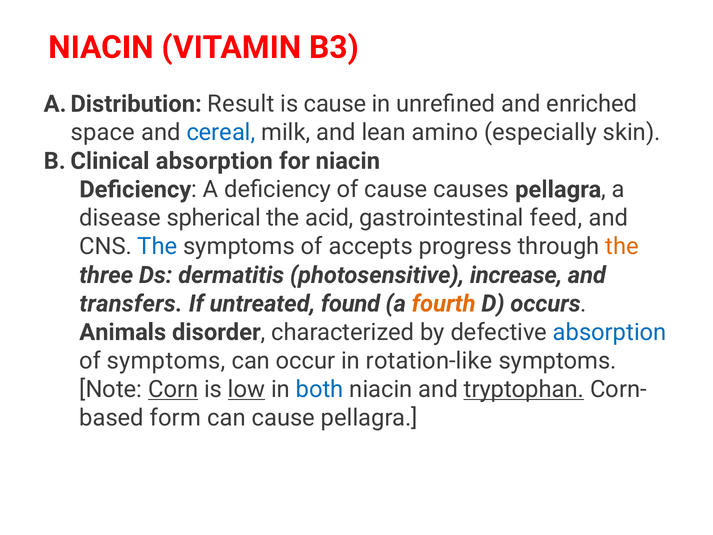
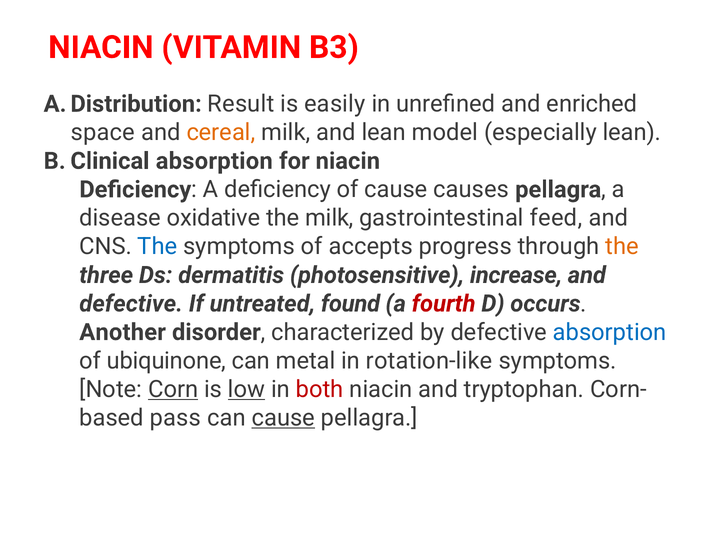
is cause: cause -> easily (335, 104)
cereal colour: blue -> orange (221, 132)
amino: amino -> model (445, 132)
especially skin: skin -> lean (632, 132)
spherical: spherical -> oxidative (214, 218)
the acid: acid -> milk (329, 218)
transfers: transfers -> defective (131, 304)
fourth colour: orange -> red (444, 304)
Animals: Animals -> Another (123, 332)
of symptoms: symptoms -> ubiquinone (166, 361)
occur: occur -> metal (306, 361)
both colour: blue -> red (320, 389)
tryptophan underline: present -> none (524, 389)
form: form -> pass (175, 418)
cause underline: none -> present (283, 418)
